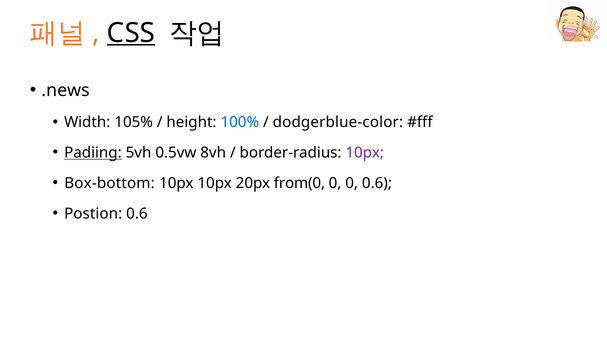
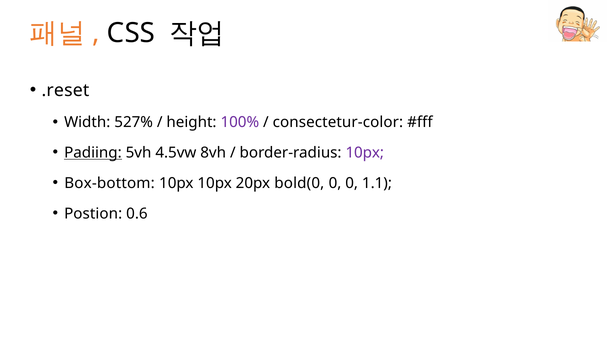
CSS underline: present -> none (131, 33)
.news: .news -> .reset (65, 91)
105%: 105% -> 527% (134, 122)
100% colour: blue -> purple (240, 122)
dodgerblue-color: dodgerblue-color -> consectetur-color (338, 122)
0.5vw: 0.5vw -> 4.5vw (176, 153)
from(0: from(0 -> bold(0 (299, 183)
0 0.6: 0.6 -> 1.1 (377, 183)
